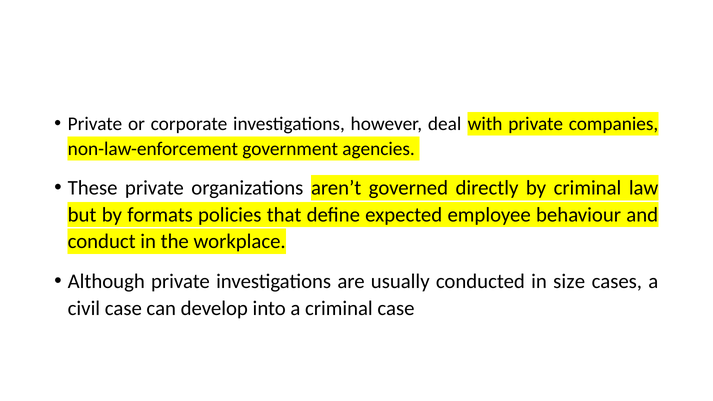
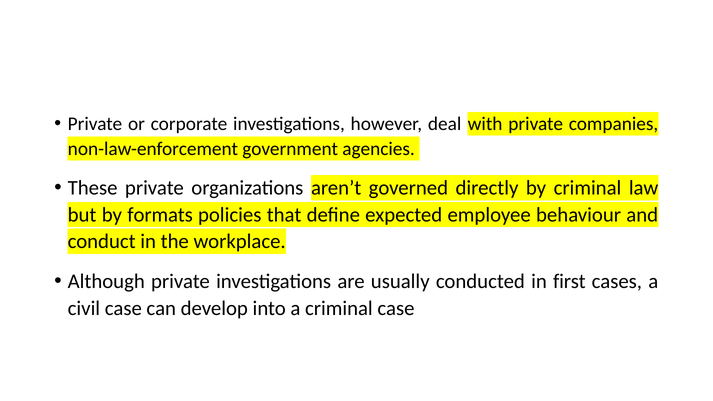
size: size -> first (569, 282)
